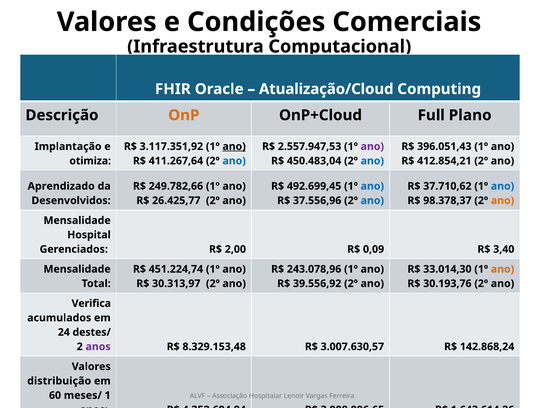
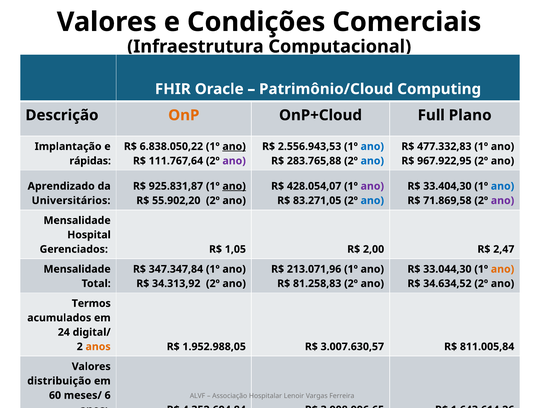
Atualização/Cloud: Atualização/Cloud -> Patrimônio/Cloud (326, 89)
3.117.351,92: 3.117.351,92 -> 6.838.050,22 (171, 146)
2.557.947,53: 2.557.947,53 -> 2.556.943,53 (310, 146)
ano colour: purple -> blue (372, 146)
396.051,43: 396.051,43 -> 477.332,83 (444, 146)
otimiza: otimiza -> rápidas (90, 161)
411.267,64: 411.267,64 -> 111.767,64 (176, 161)
ano colour: blue -> purple (234, 161)
450.483,04: 450.483,04 -> 283.765,88 (314, 161)
412.854,21: 412.854,21 -> 967.922,95 (444, 161)
249.782,66: 249.782,66 -> 925.831,87 (176, 186)
ano underline: none -> present (234, 186)
492.699,45: 492.699,45 -> 428.054,07 (314, 186)
ano colour: blue -> purple (372, 186)
37.710,62: 37.710,62 -> 33.404,30 (447, 186)
Desenvolvidos: Desenvolvidos -> Universitários (71, 201)
26.425,77: 26.425,77 -> 55.902,20 (176, 201)
37.556,96: 37.556,96 -> 83.271,05 (317, 201)
98.378,37: 98.378,37 -> 71.869,58 (447, 201)
ano colour: orange -> purple (503, 201)
2,00: 2,00 -> 1,05 (235, 249)
0,09: 0,09 -> 2,00 (374, 249)
3,40: 3,40 -> 2,47 (504, 249)
451.224,74: 451.224,74 -> 347.347,84 (176, 269)
243.078,96: 243.078,96 -> 213.071,96 (314, 269)
33.014,30: 33.014,30 -> 33.044,30 (447, 269)
30.313,97: 30.313,97 -> 34.313,92 (176, 284)
39.556,92: 39.556,92 -> 81.258,83 (317, 284)
30.193,76: 30.193,76 -> 34.634,52 (447, 284)
Verifica: Verifica -> Termos (91, 303)
destes/: destes/ -> digital/ (92, 332)
anos colour: purple -> orange (98, 347)
8.329.153,48: 8.329.153,48 -> 1.952.988,05 (214, 347)
142.868,24: 142.868,24 -> 811.005,84 (487, 347)
1: 1 -> 6 (108, 395)
